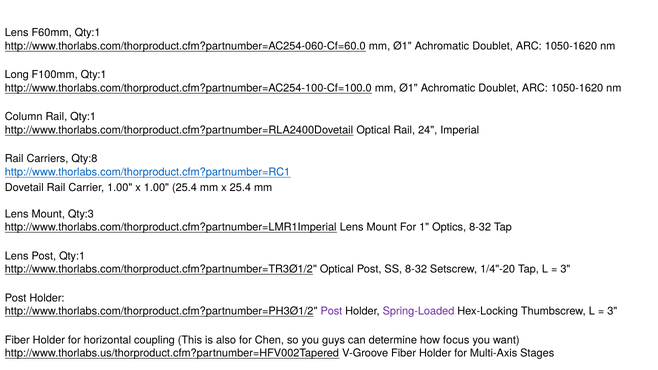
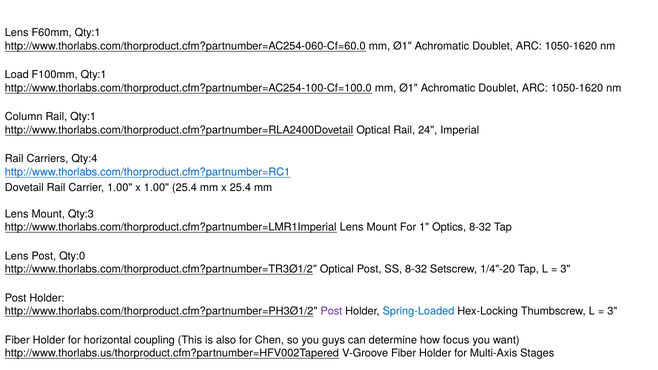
Long: Long -> Load (17, 75)
Qty:8: Qty:8 -> Qty:4 (84, 159)
Post Qty:1: Qty:1 -> Qty:0 (72, 256)
Spring-Loaded colour: purple -> blue (419, 311)
